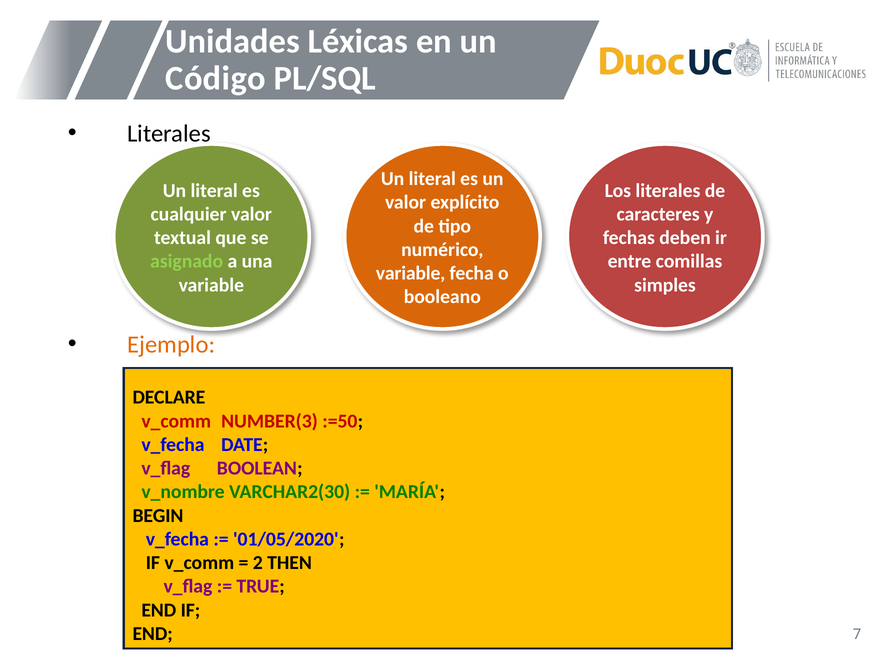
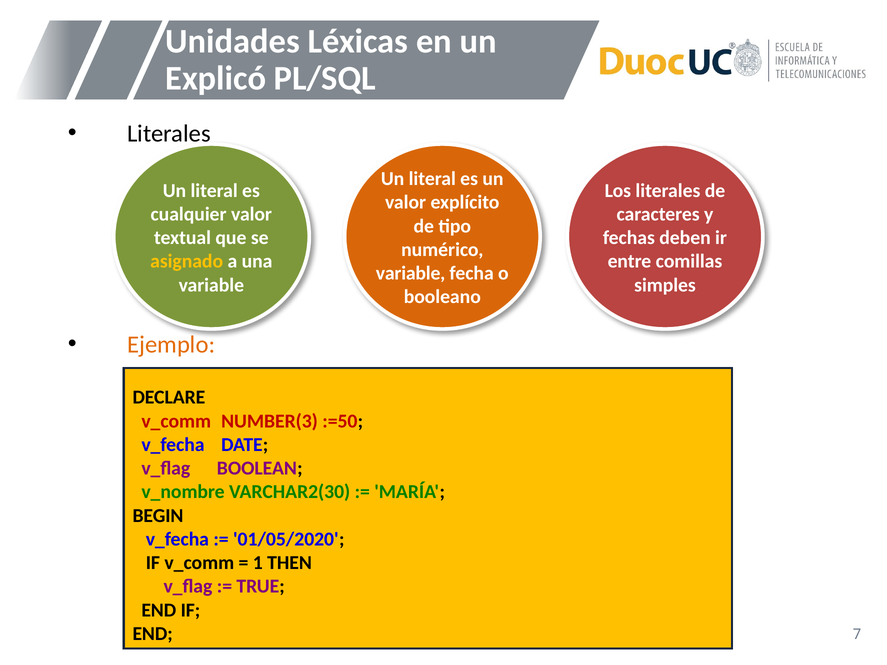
Código: Código -> Explicó (216, 78)
asignado colour: light green -> yellow (187, 262)
2: 2 -> 1 (258, 563)
